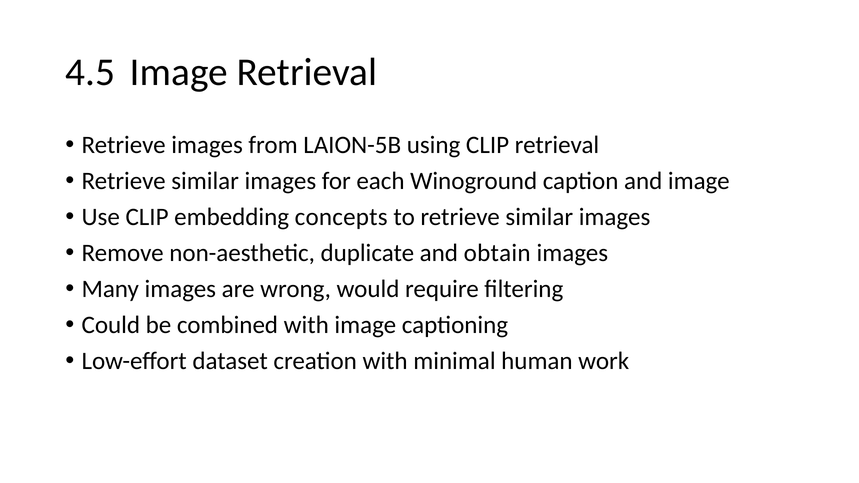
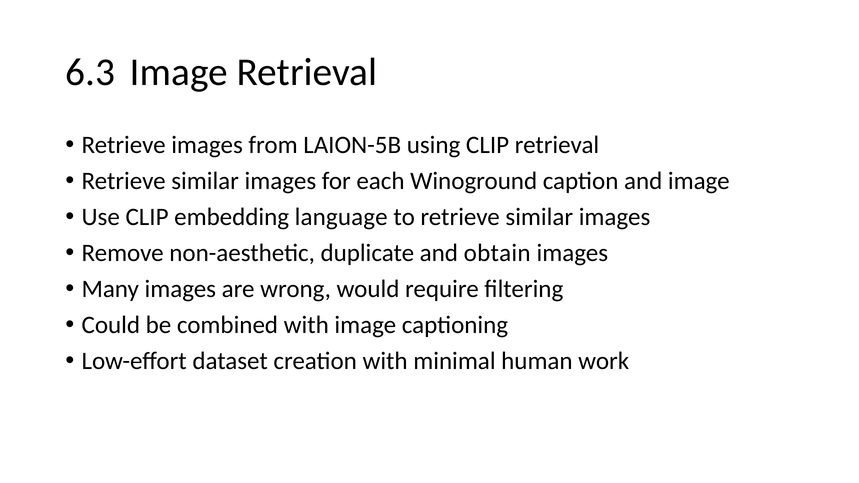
4.5: 4.5 -> 6.3 (90, 72)
concepts: concepts -> language (341, 217)
